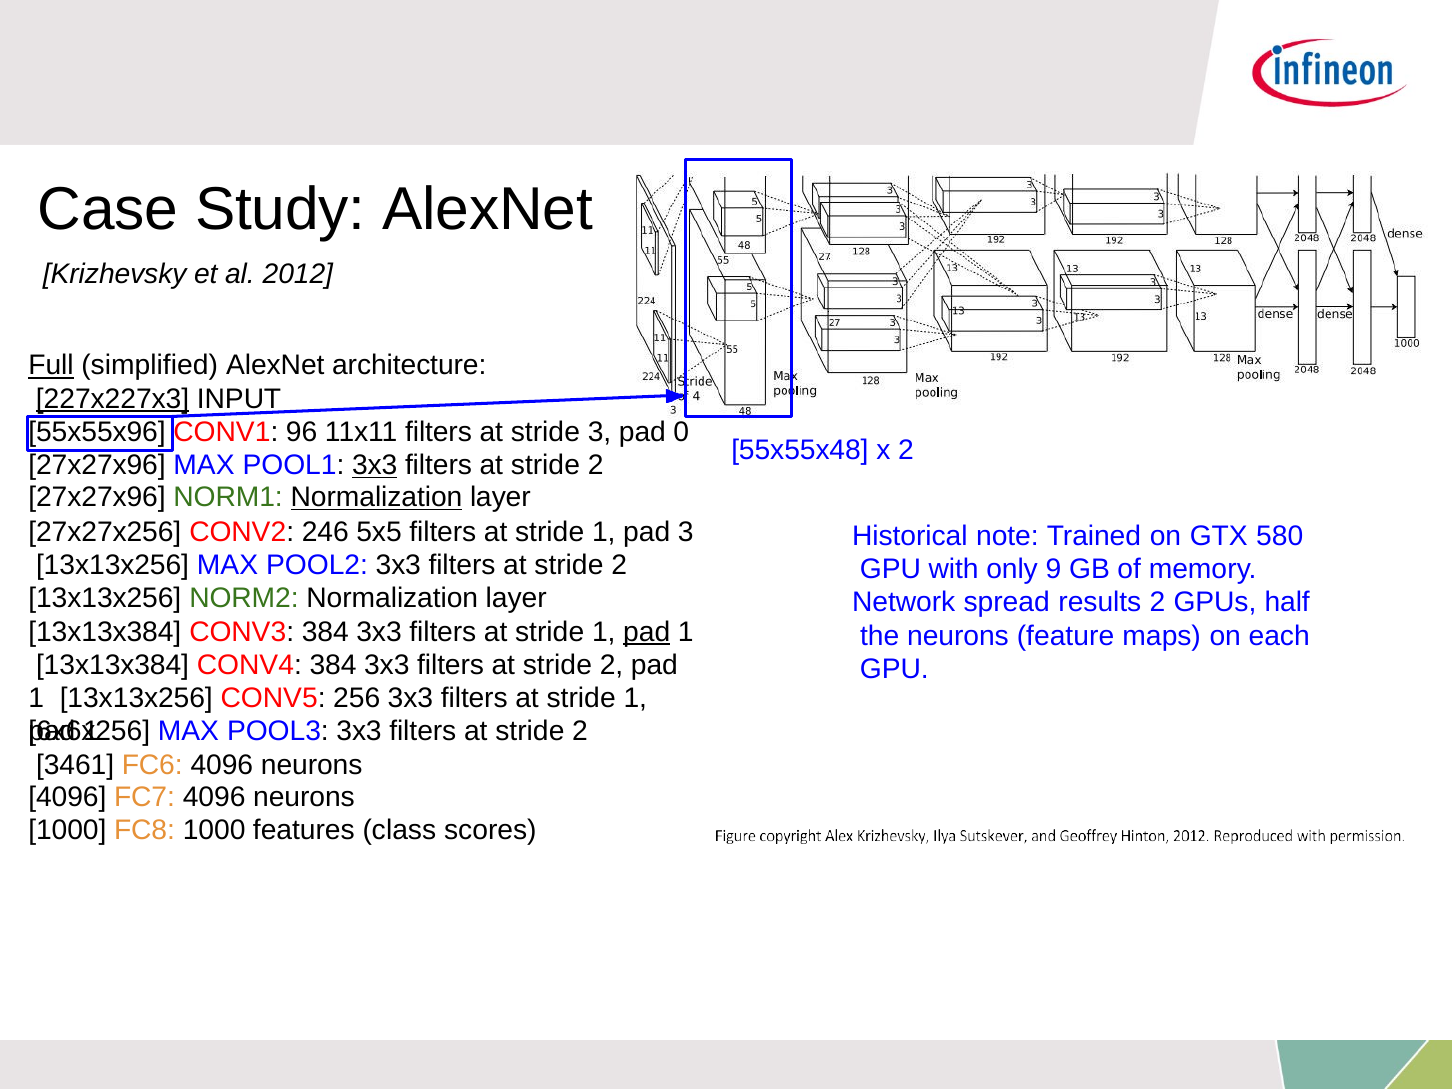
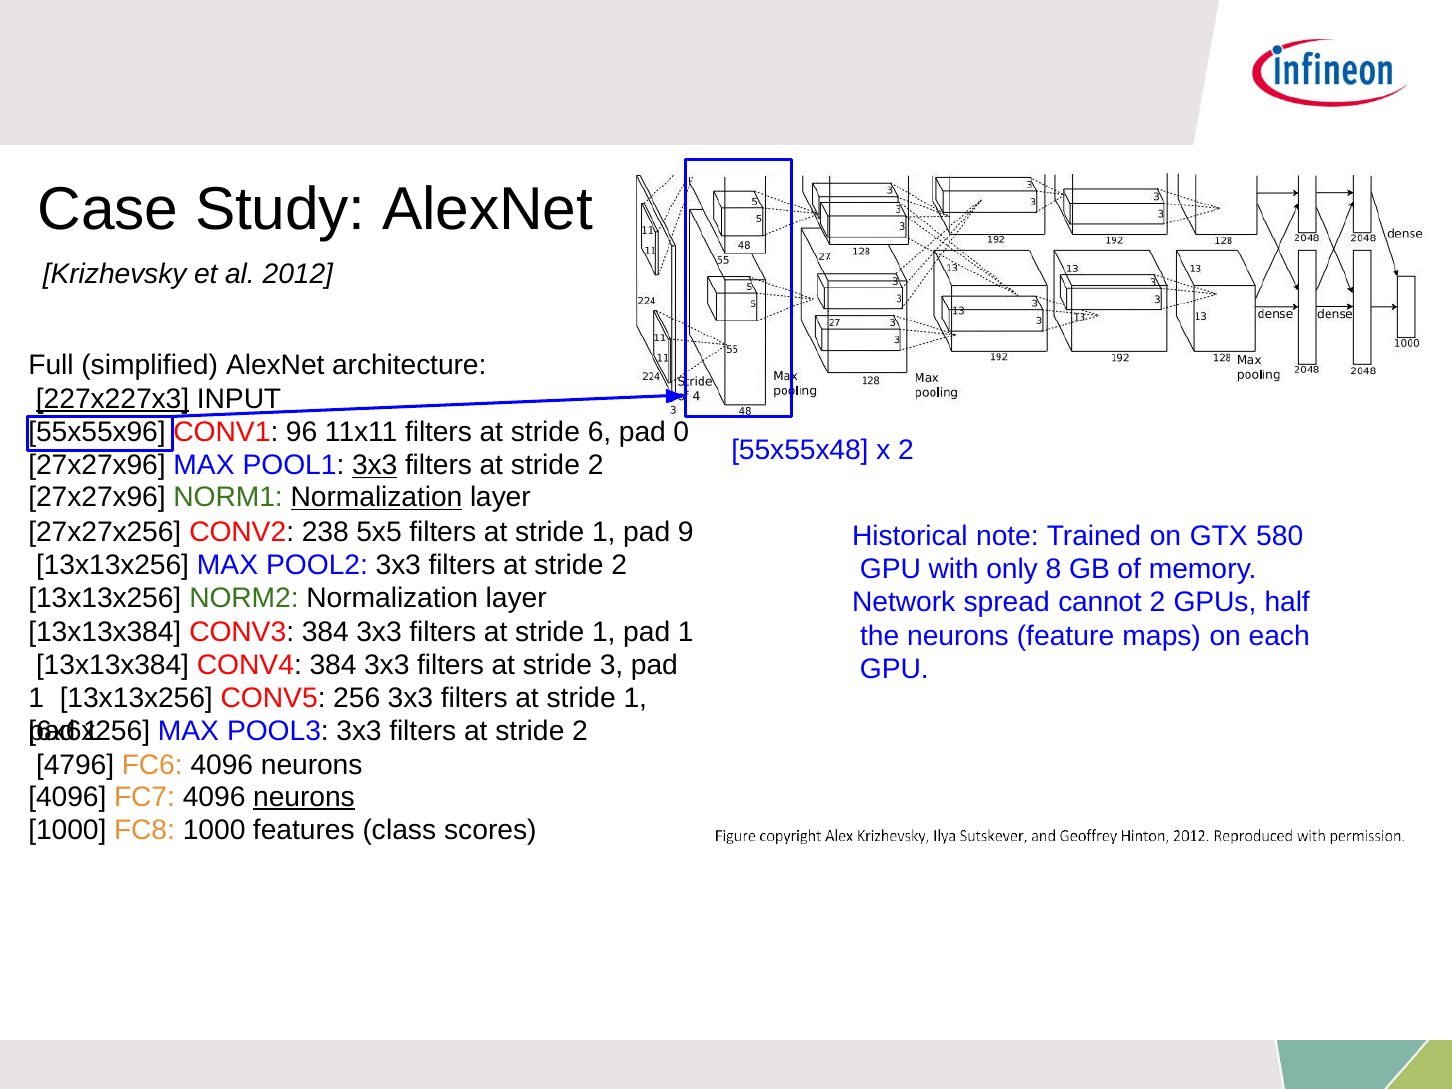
Full underline: present -> none (51, 366)
stride 3: 3 -> 6 (600, 432)
246: 246 -> 238 (325, 532)
pad 3: 3 -> 9 (686, 532)
only 9: 9 -> 8 (1054, 569)
results: results -> cannot (1100, 602)
pad underline: present -> none (647, 632)
2: 2 -> 3 (612, 665)
3461: 3461 -> 4796 (75, 765)
neurons underline: none -> present (304, 797)
